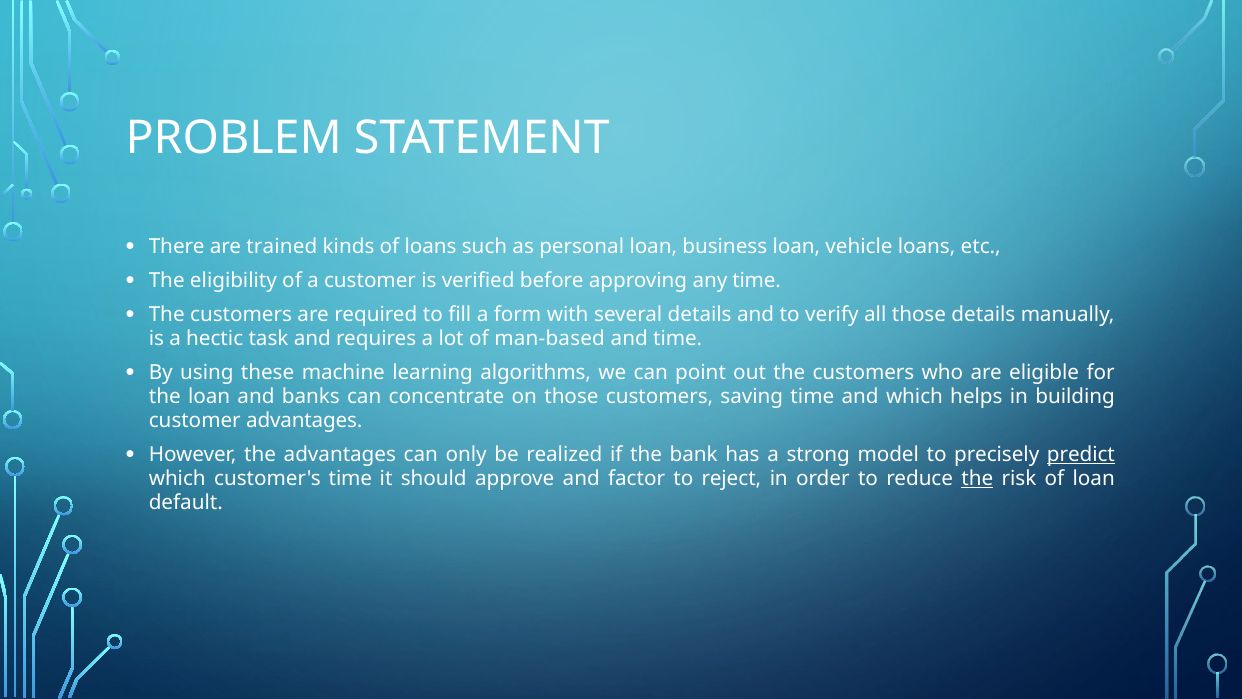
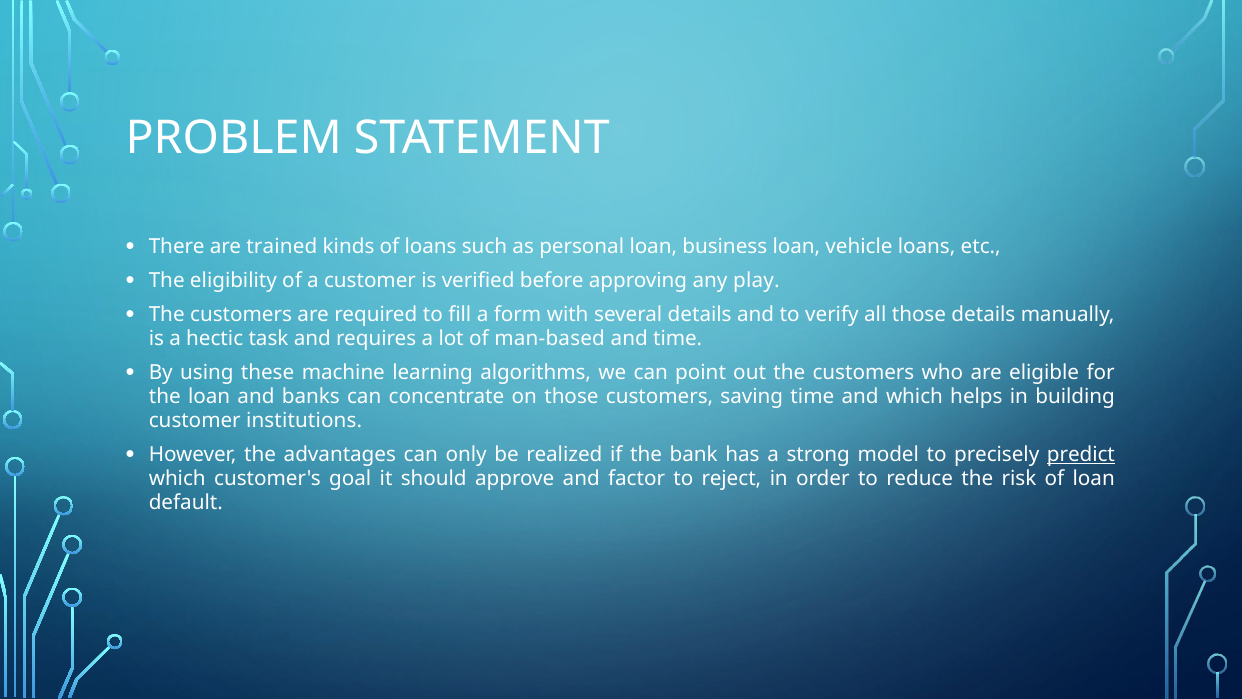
any time: time -> play (756, 281)
customer advantages: advantages -> institutions (304, 420)
customer's time: time -> goal (350, 478)
the underline: present -> none (977, 478)
